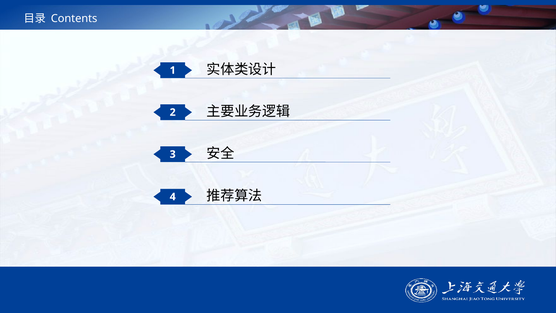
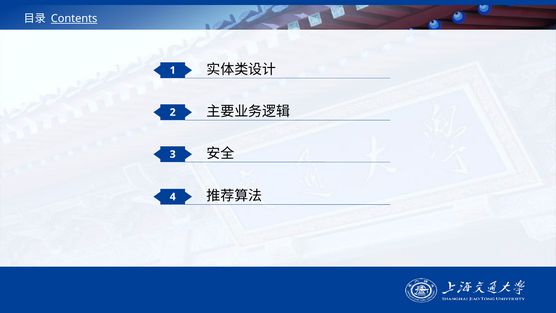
Contents underline: none -> present (74, 19)
